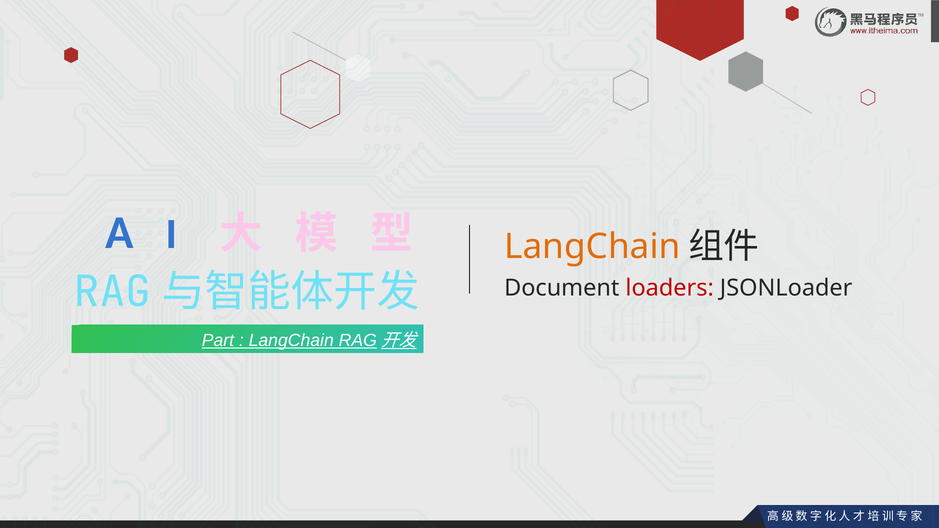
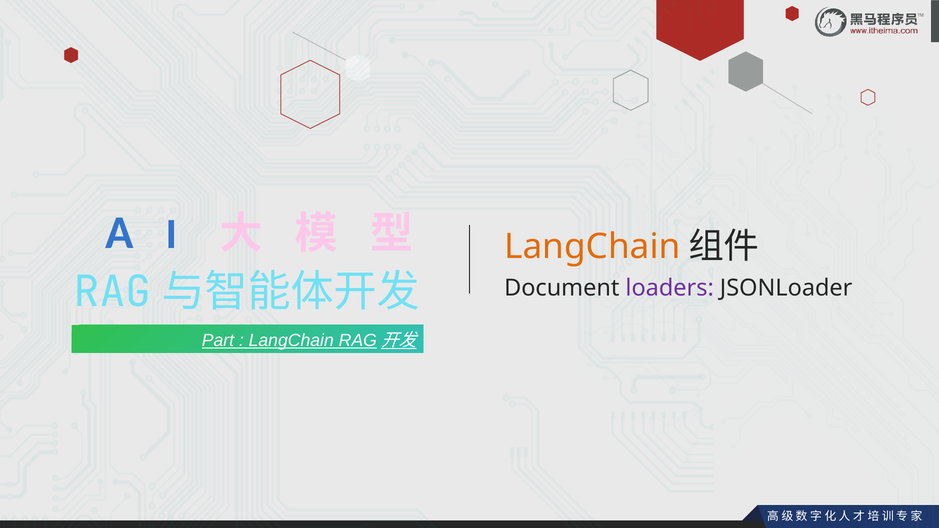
loaders colour: red -> purple (670, 288)
